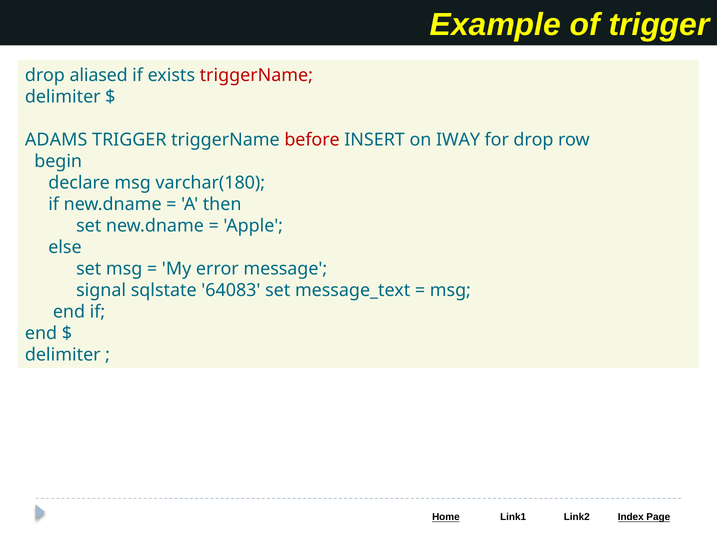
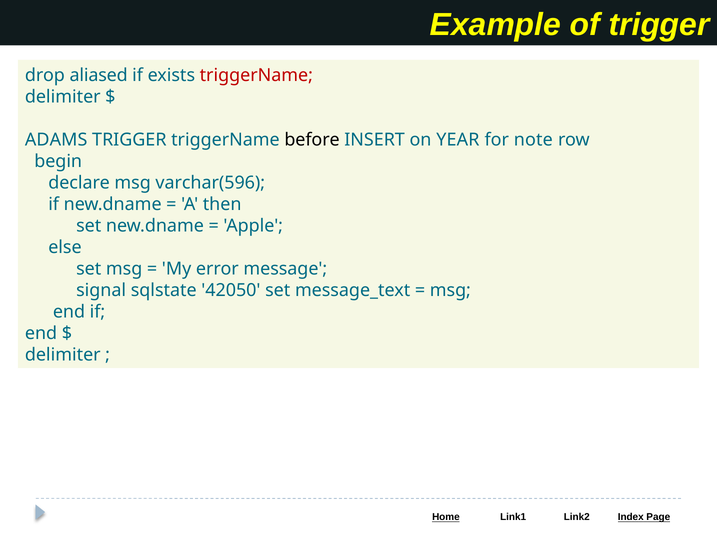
before colour: red -> black (312, 140)
IWAY: IWAY -> YEAR (458, 140)
for drop: drop -> note (533, 140)
varchar(180: varchar(180 -> varchar(596 (210, 183)
64083: 64083 -> 42050 (231, 290)
